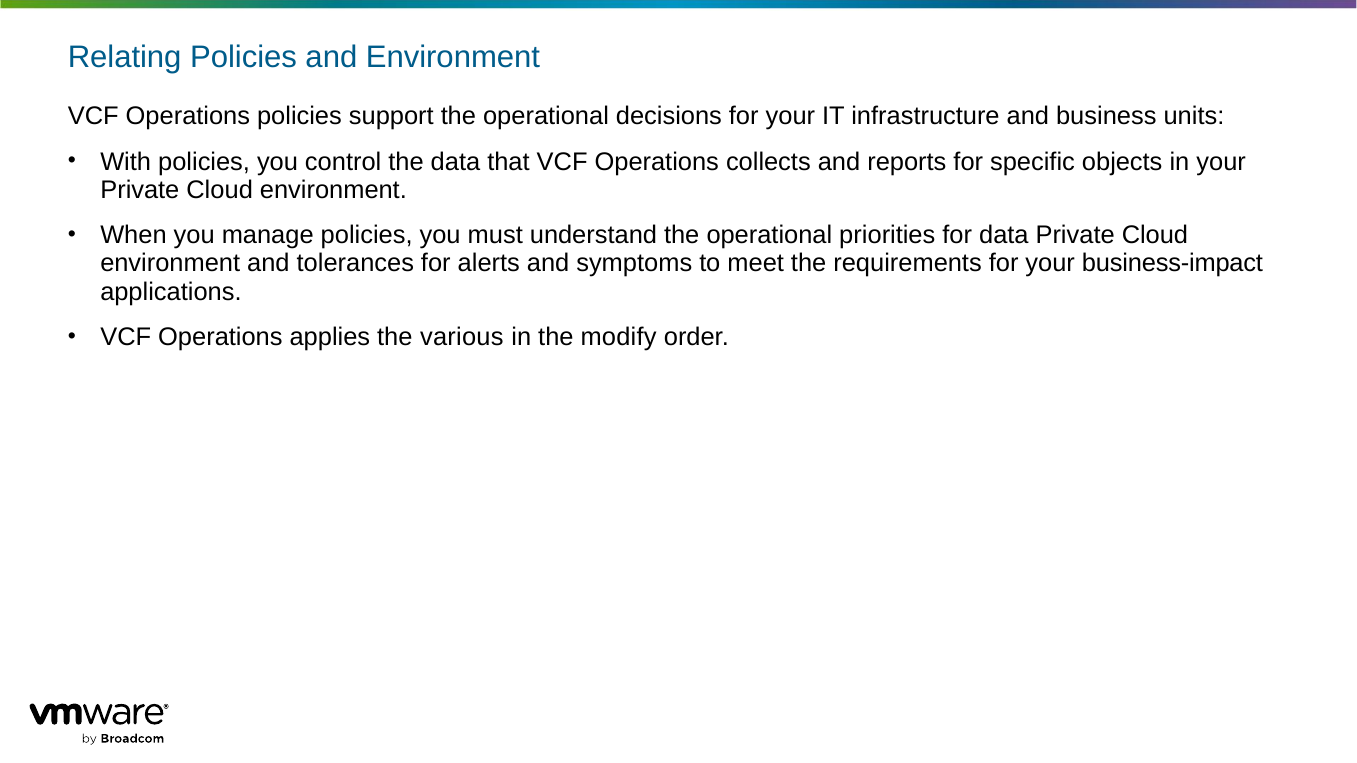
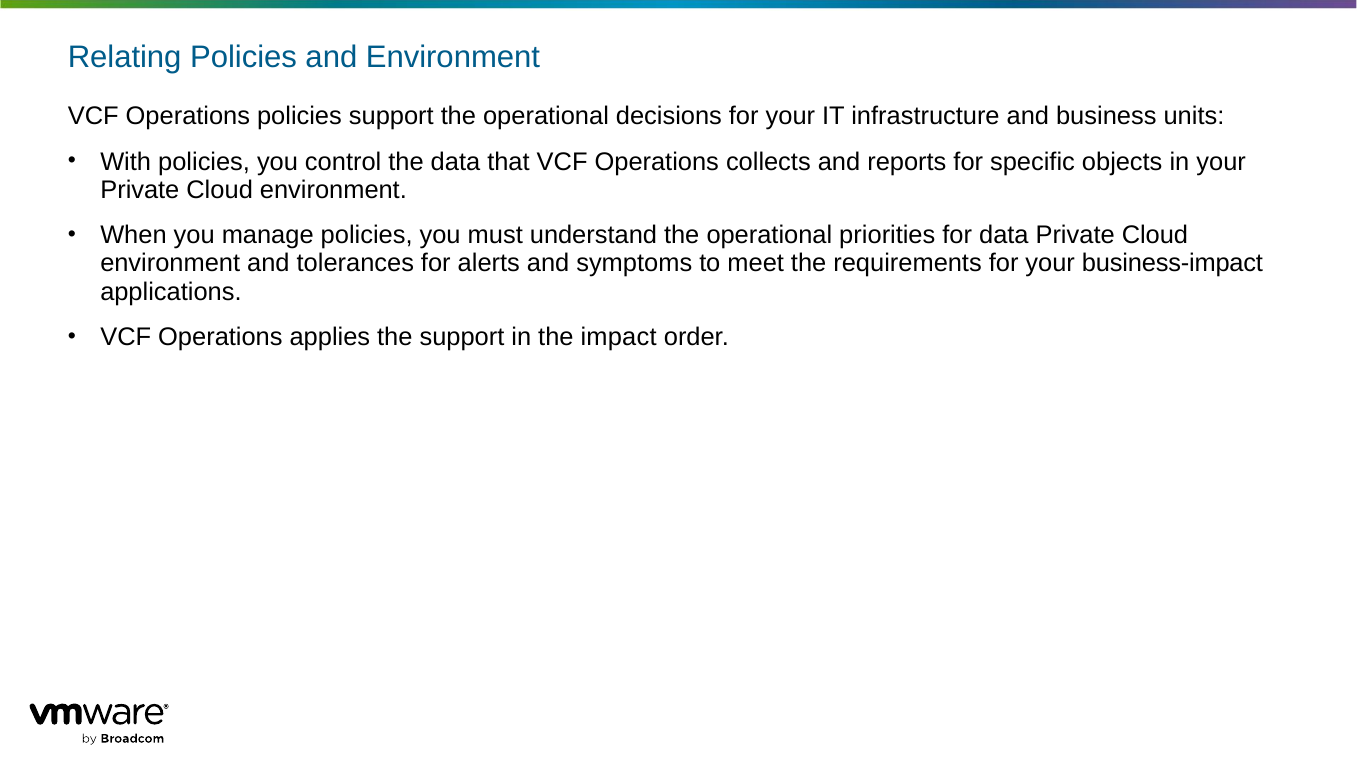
the various: various -> support (462, 337)
modify: modify -> impact (619, 337)
